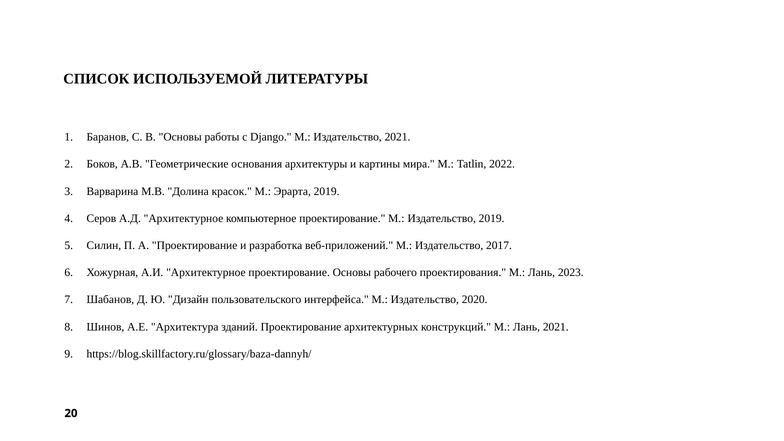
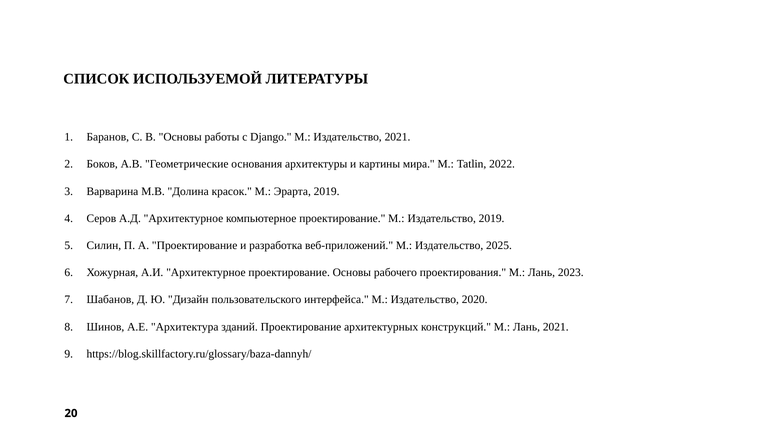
2017: 2017 -> 2025 (499, 245)
